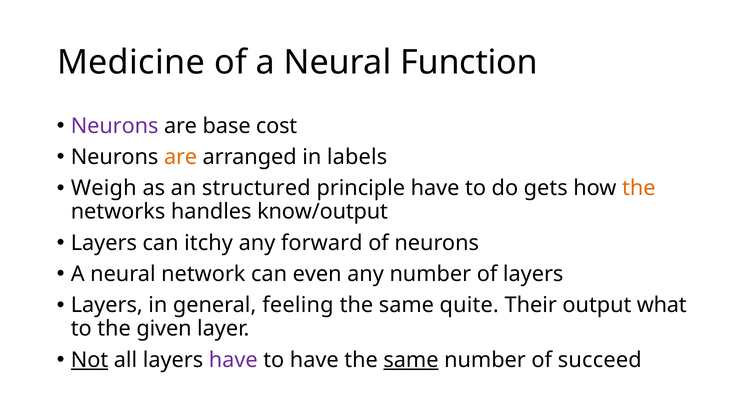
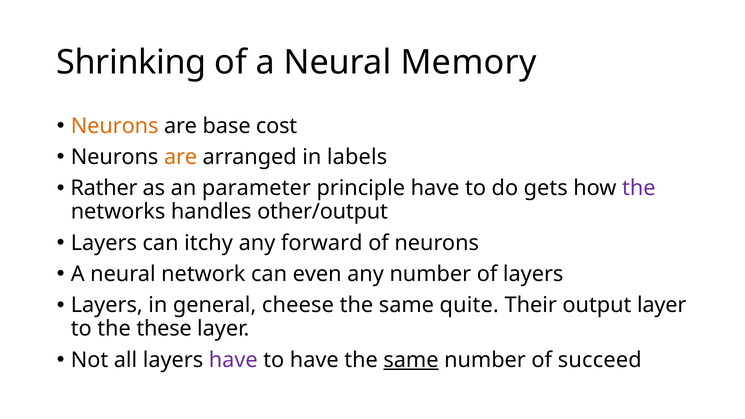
Medicine: Medicine -> Shrinking (131, 63)
Function: Function -> Memory (469, 63)
Neurons colour: purple -> orange (115, 126)
Weigh: Weigh -> Rather (104, 188)
structured: structured -> parameter (256, 188)
the colour: orange -> purple (639, 188)
know/output: know/output -> other/output (323, 212)
feeling: feeling -> cheese (298, 305)
output what: what -> layer (662, 305)
given: given -> these (164, 329)
Not underline: present -> none (90, 360)
